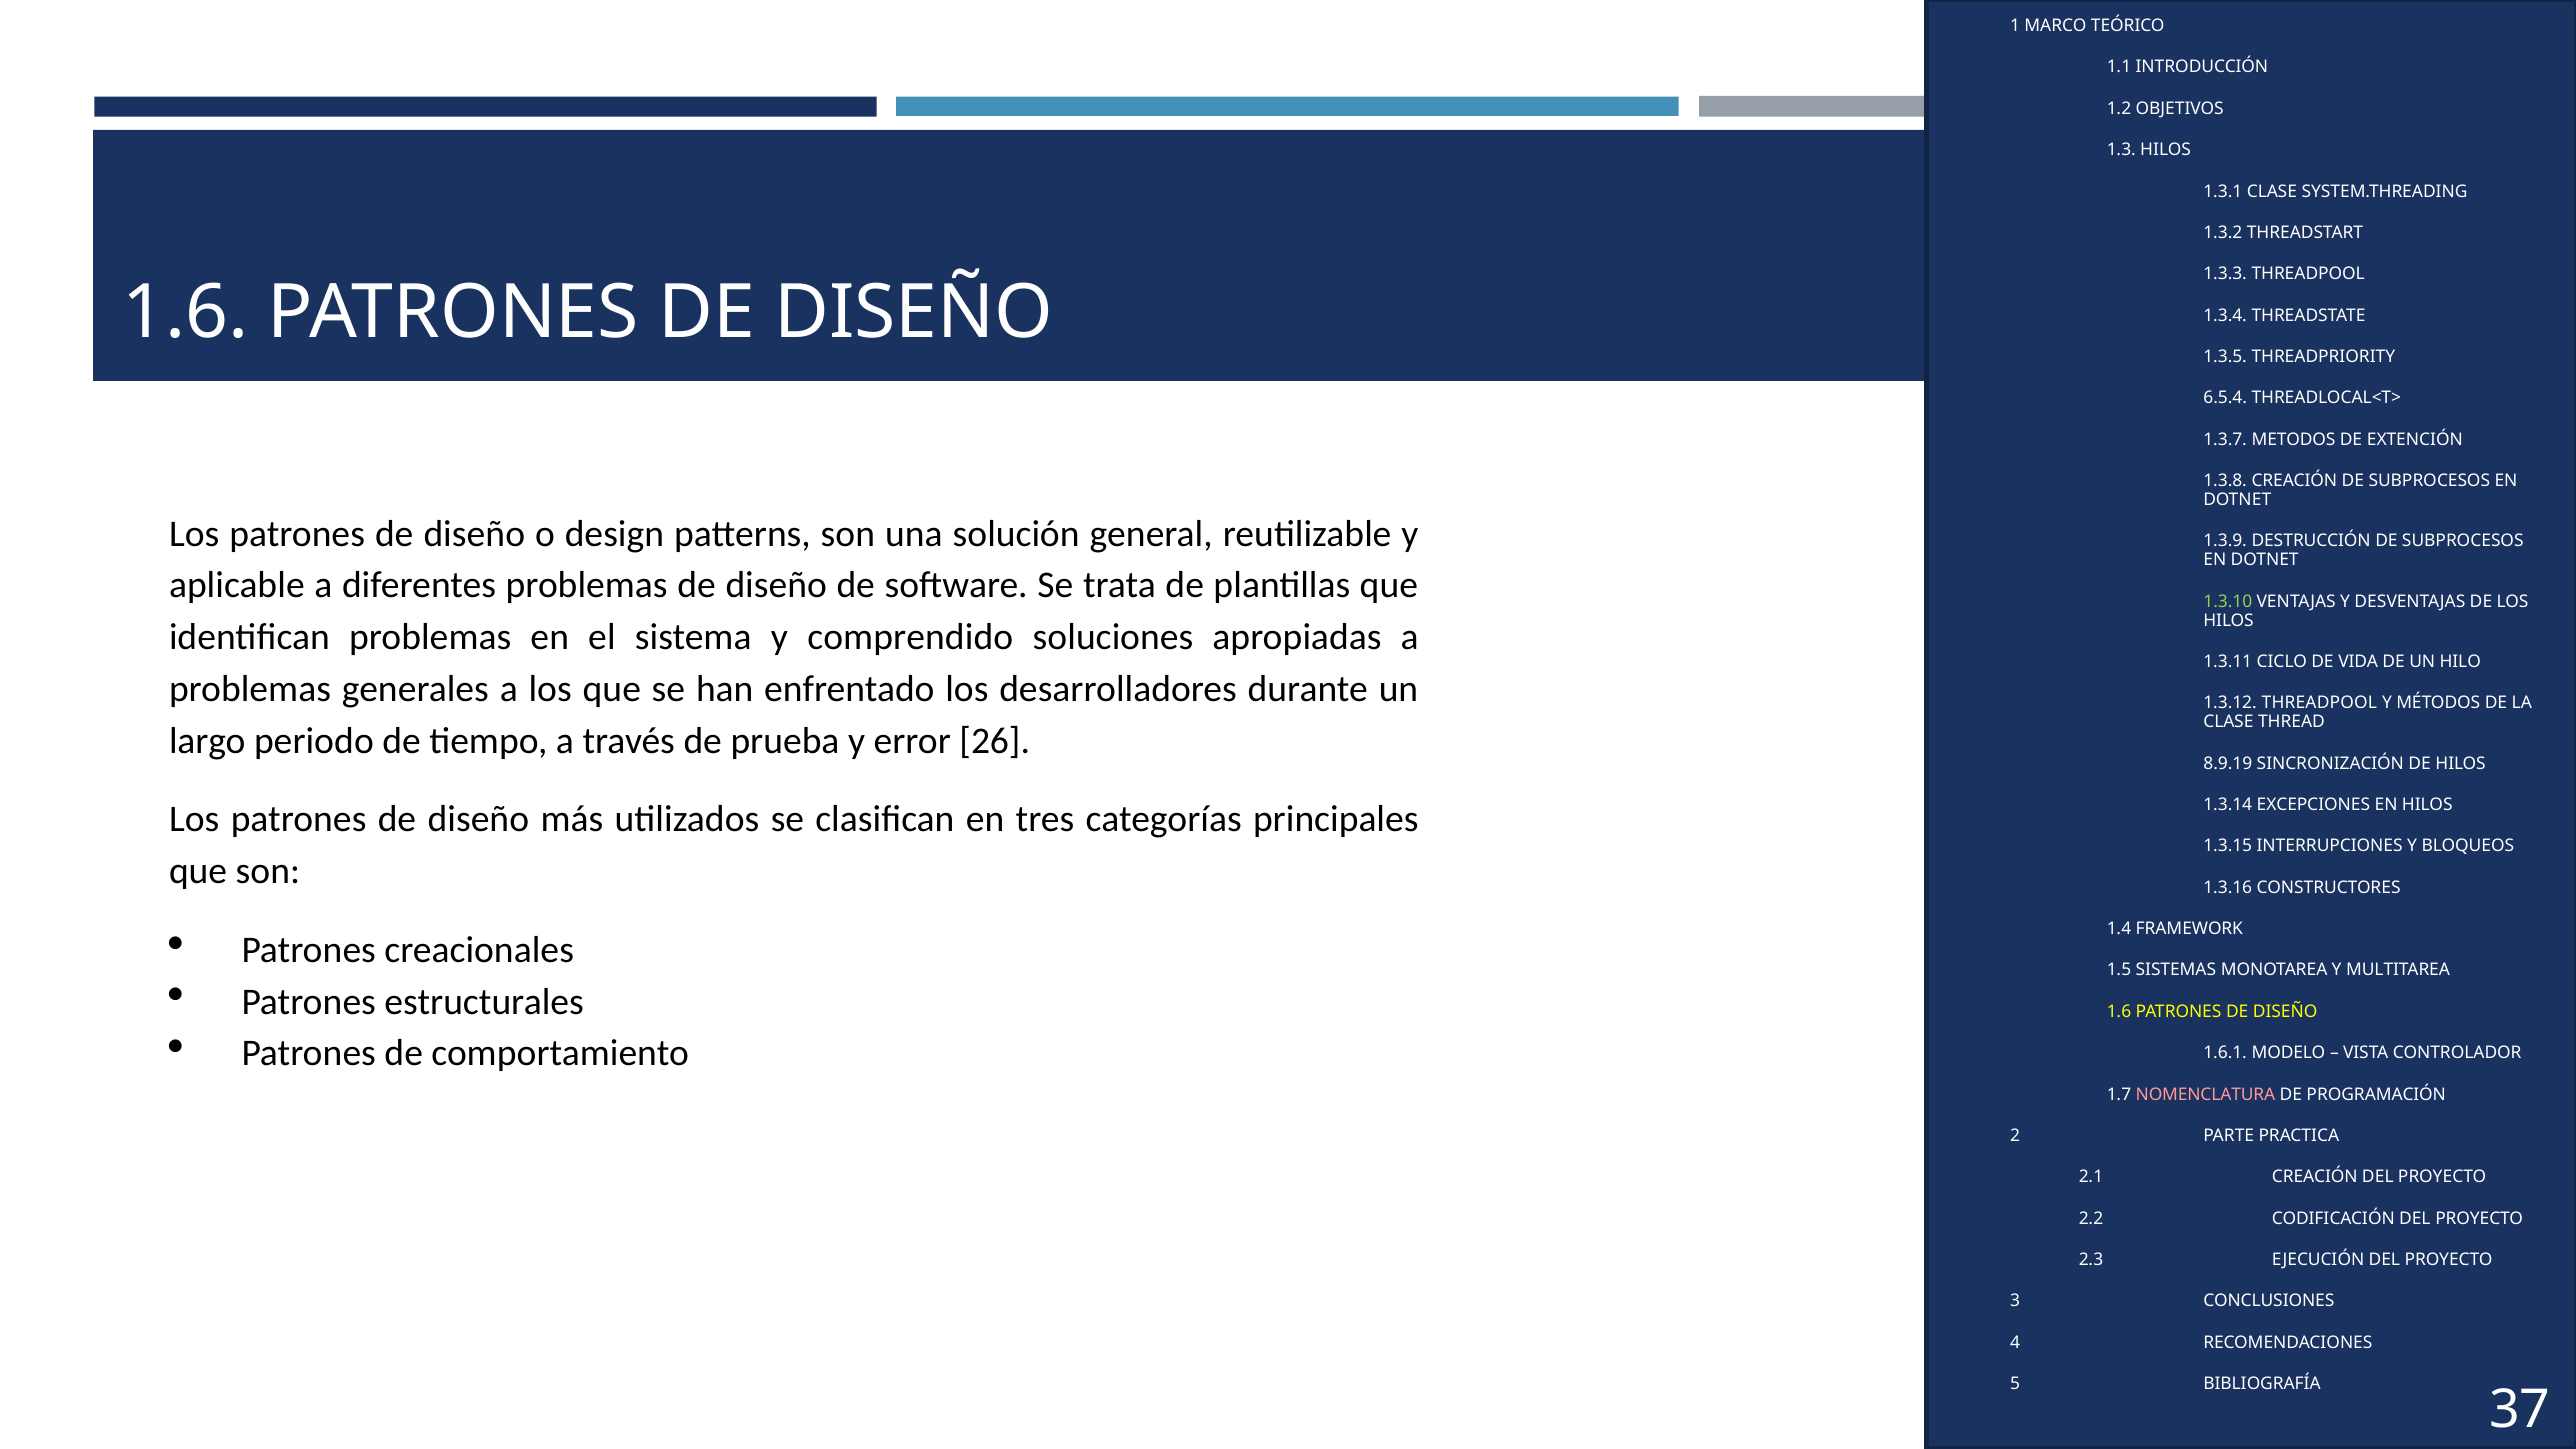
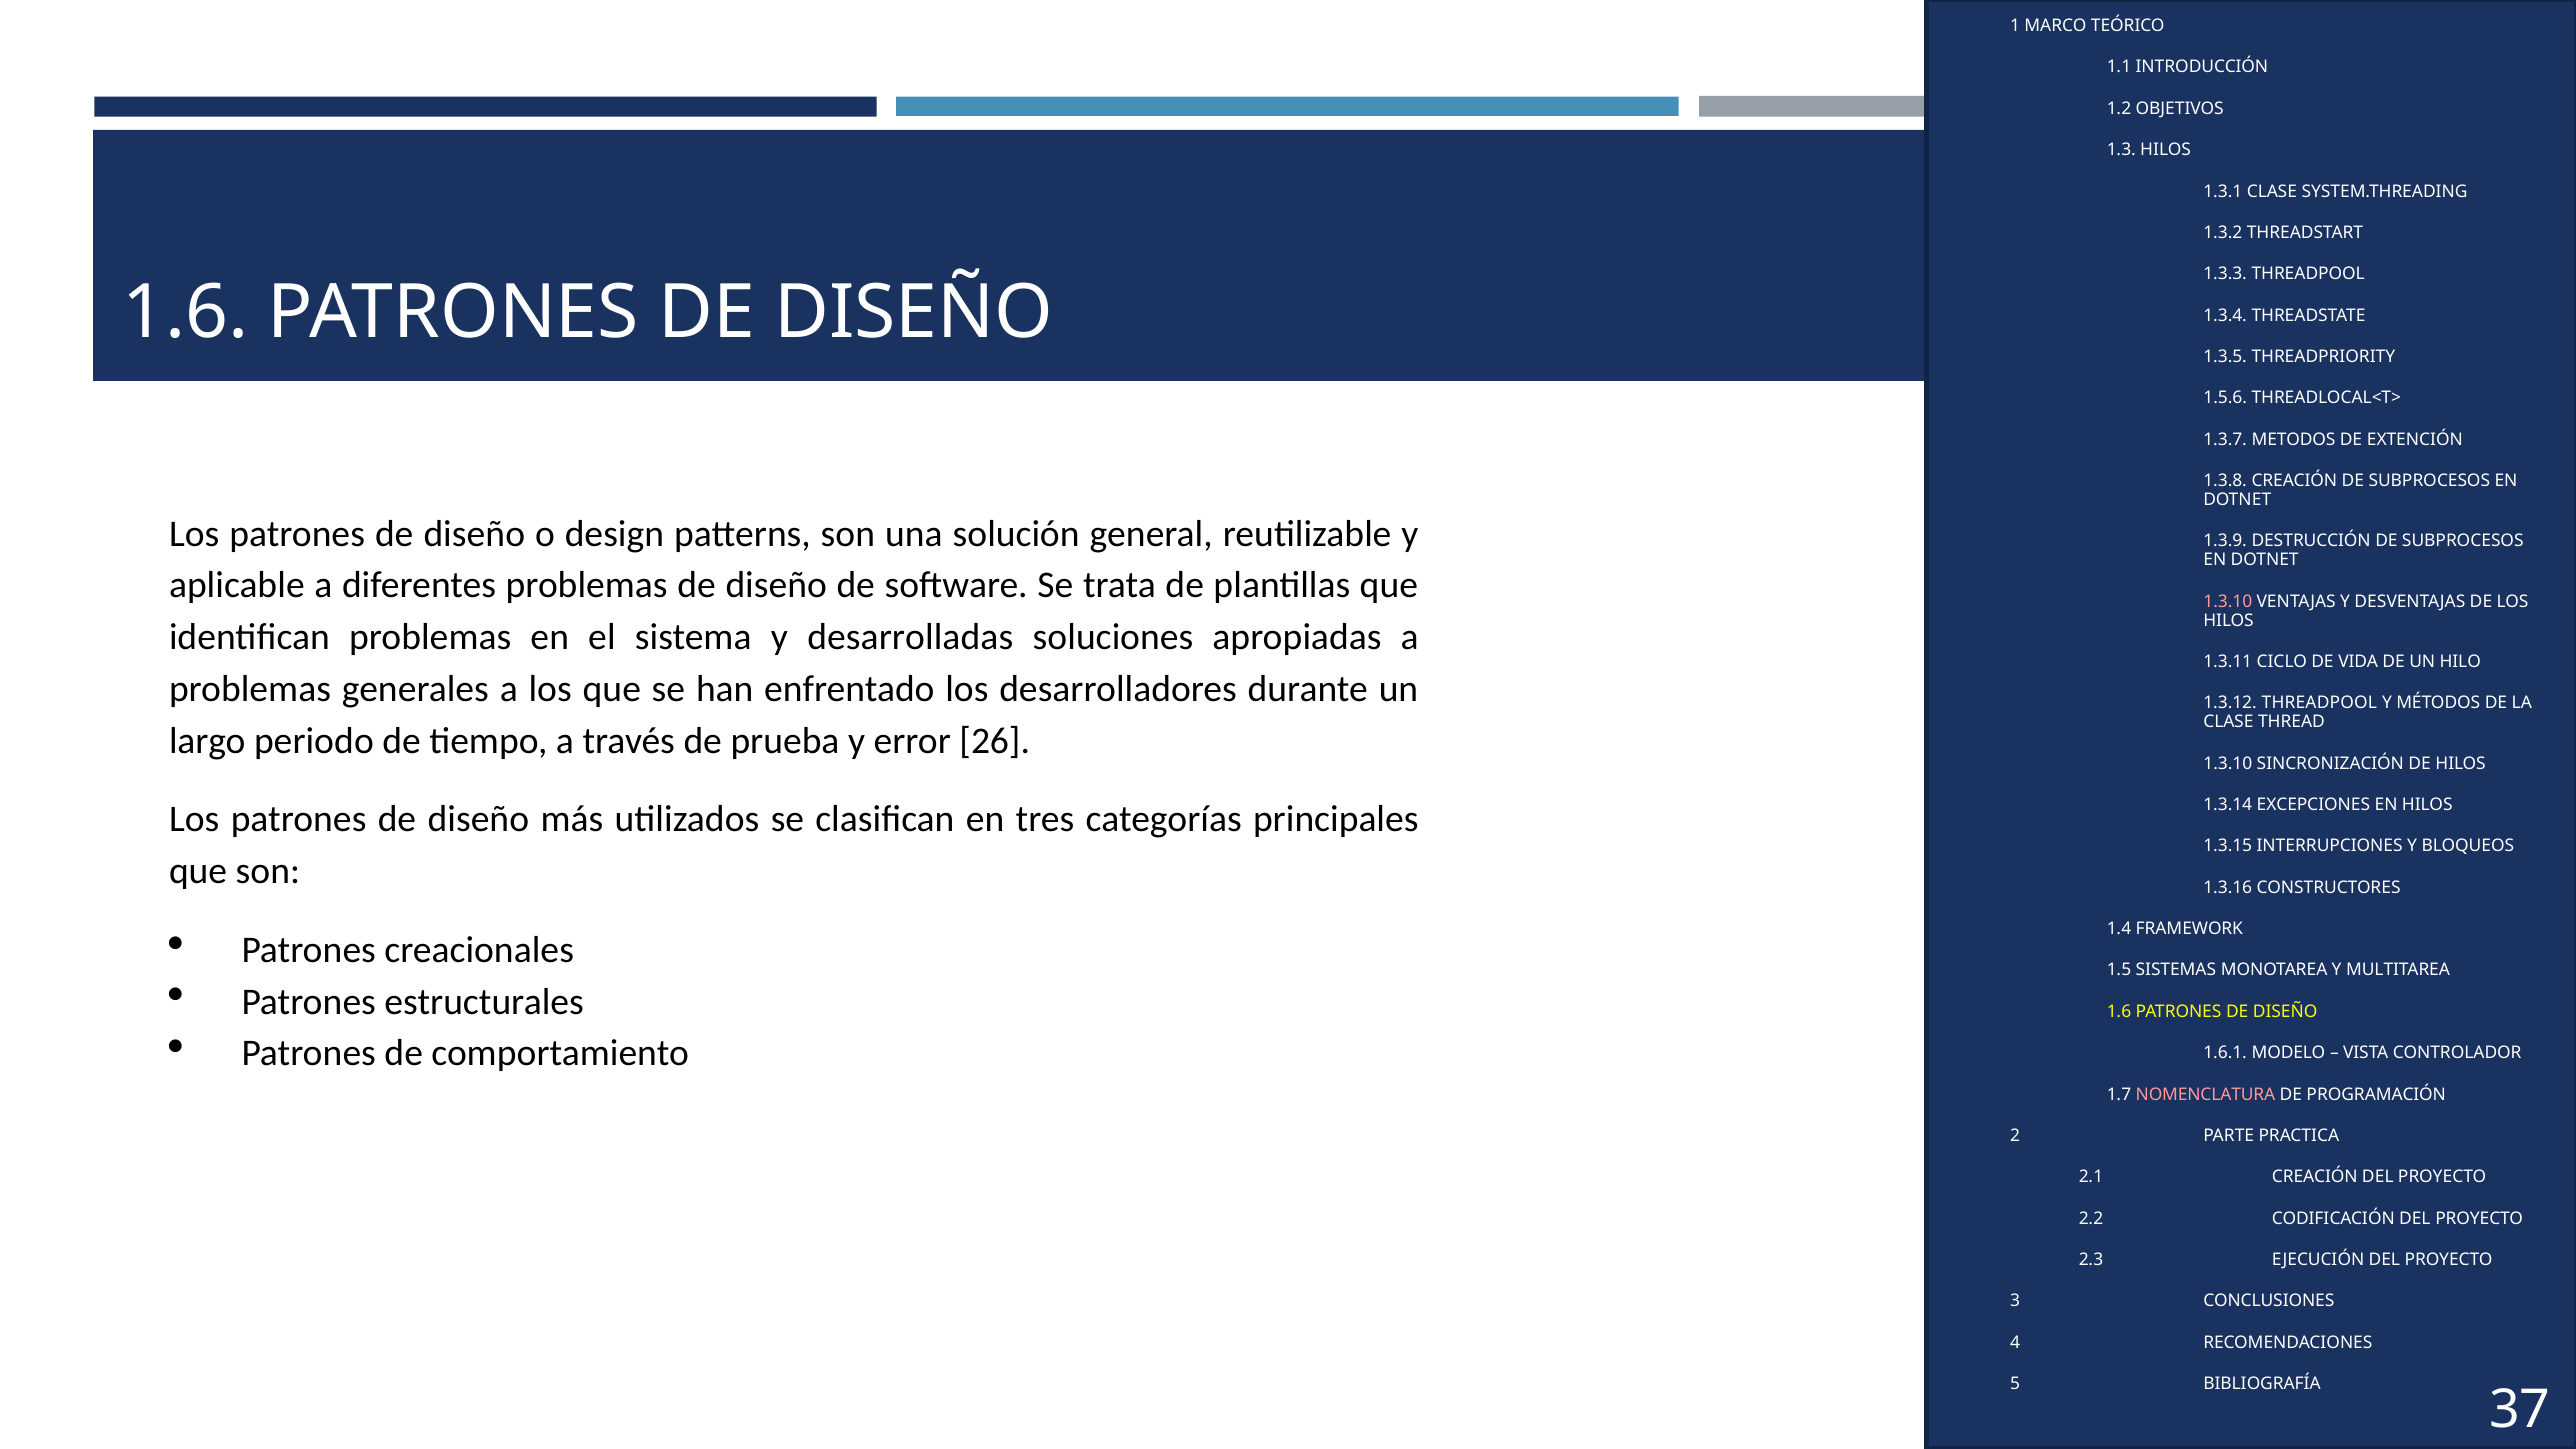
6.5.4: 6.5.4 -> 1.5.6 (2225, 398)
1.3.10 colour: light green -> pink (2228, 601)
comprendido: comprendido -> desarrolladas (910, 637)
8.9.19: 8.9.19 -> 1.3.10 (2228, 763)
